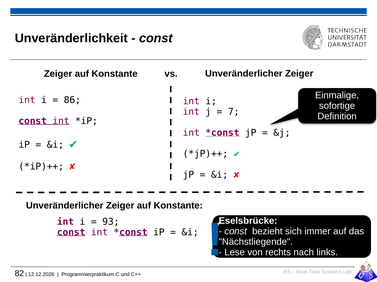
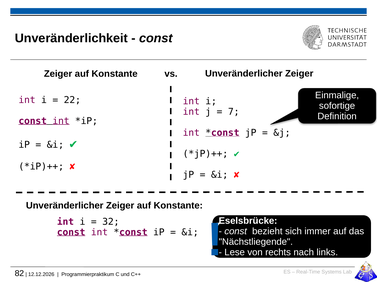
86: 86 -> 22 (72, 100)
93: 93 -> 32 (111, 222)
